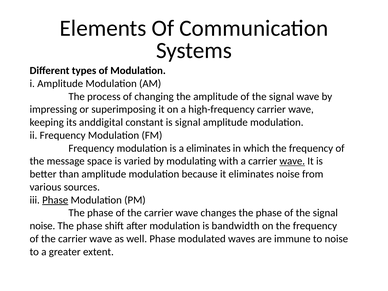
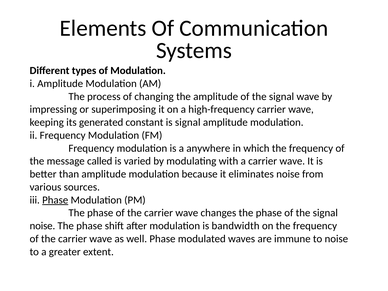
anddigital: anddigital -> generated (101, 122)
a eliminates: eliminates -> anywhere (208, 148)
space: space -> called (100, 161)
wave underline: present -> none (292, 161)
